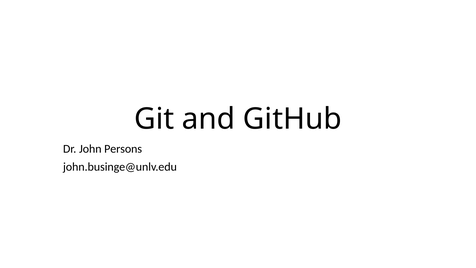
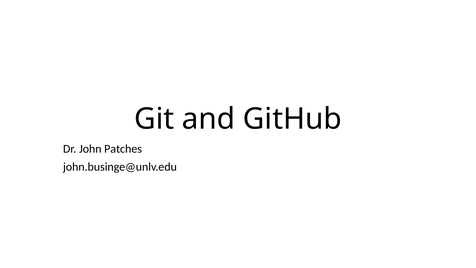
Persons: Persons -> Patches (123, 149)
